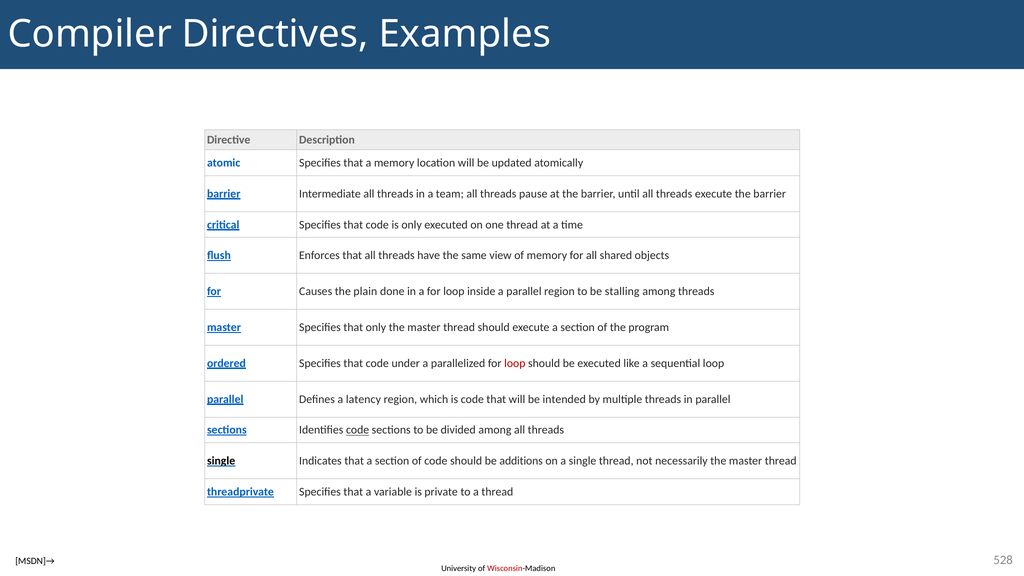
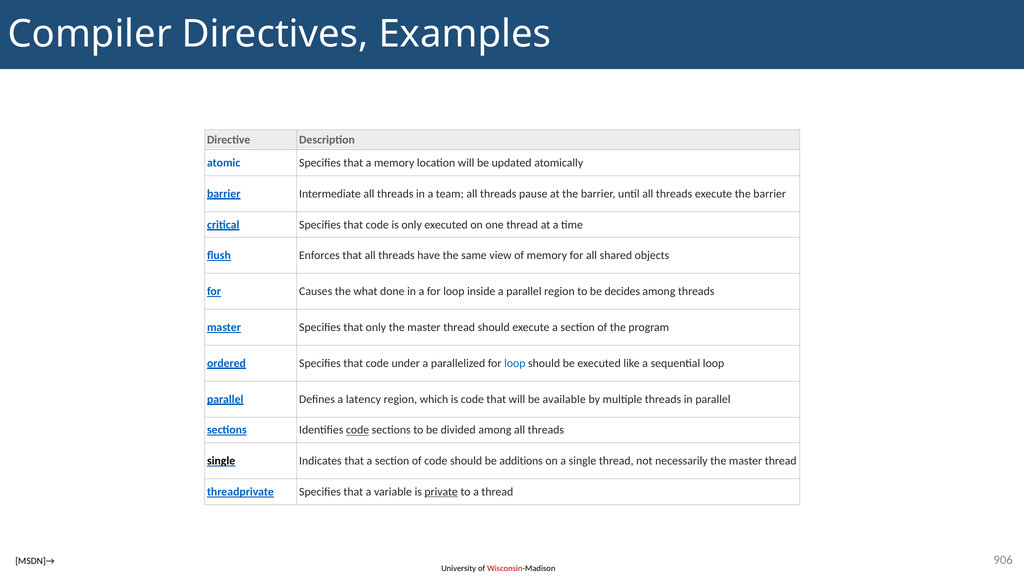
plain: plain -> what (365, 291)
stalling: stalling -> decides (622, 291)
loop colour: red -> blue (515, 363)
intended: intended -> available (564, 399)
private underline: none -> present (441, 492)
528: 528 -> 906 (1003, 560)
